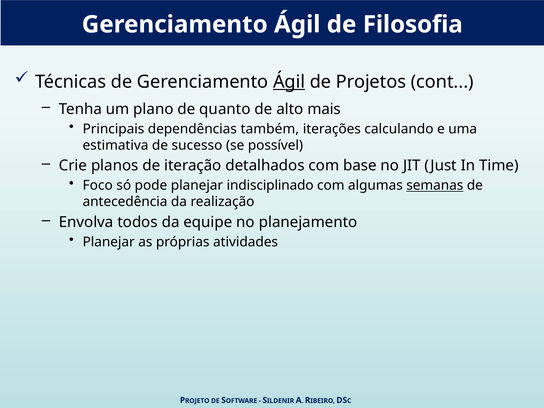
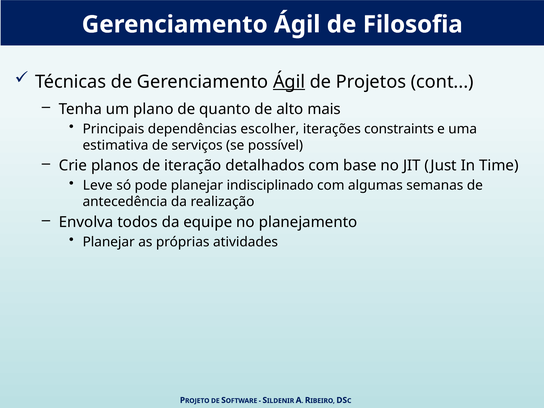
também: também -> escolher (270, 129)
calculando: calculando -> constraints (399, 129)
sucesso: sucesso -> serviços (197, 145)
Foco: Foco -> Leve (98, 185)
semanas underline: present -> none (435, 185)
